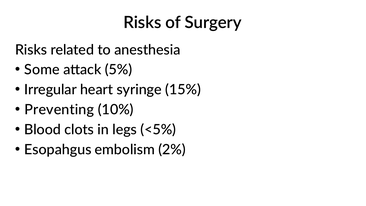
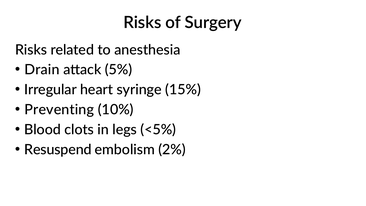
Some: Some -> Drain (42, 70)
Esopahgus: Esopahgus -> Resuspend (58, 150)
